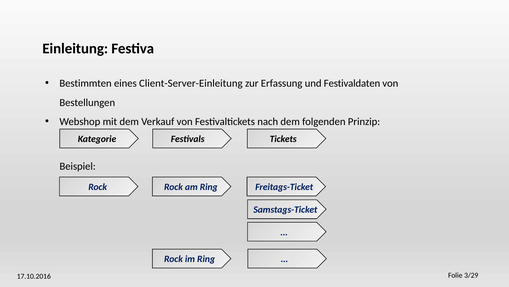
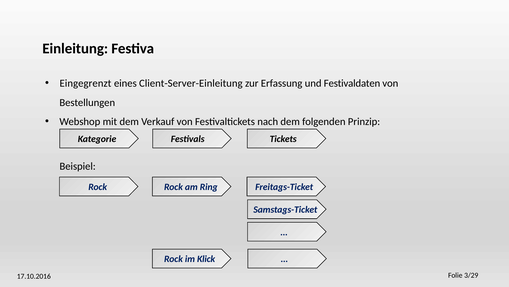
Bestimmten: Bestimmten -> Eingegrenzt (85, 83)
im Ring: Ring -> Klick (206, 259)
